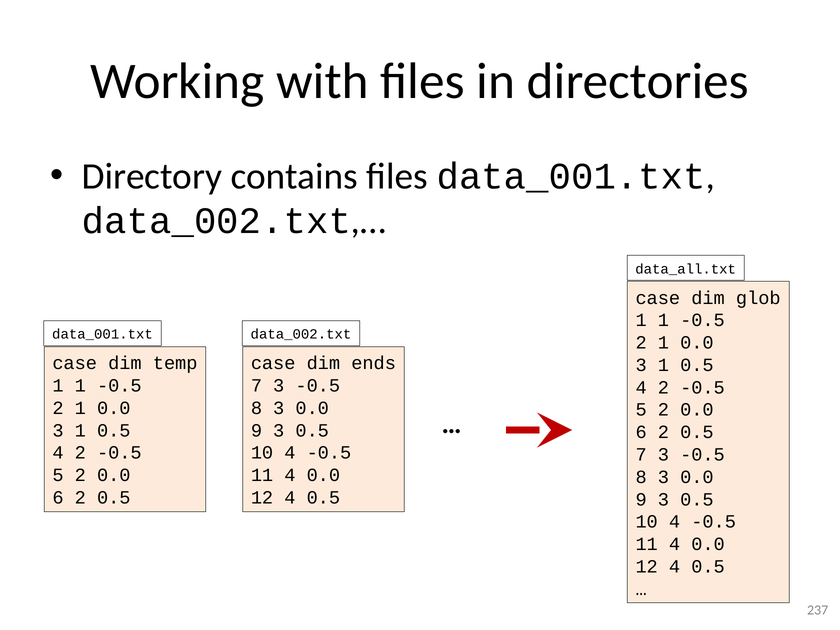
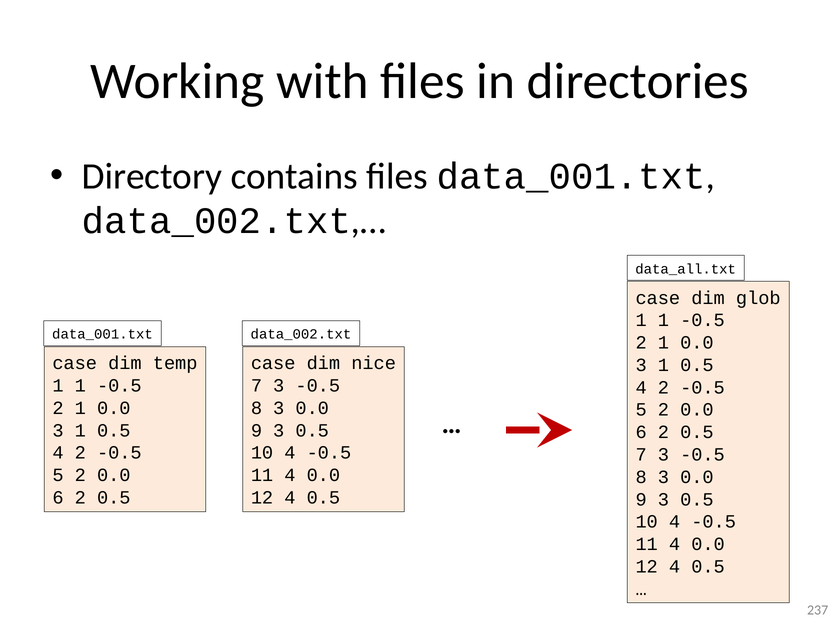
ends: ends -> nice (374, 363)
